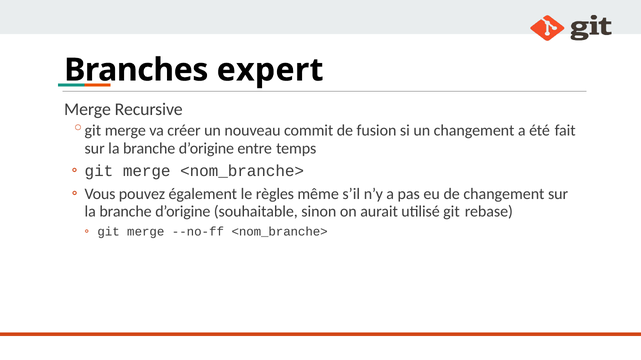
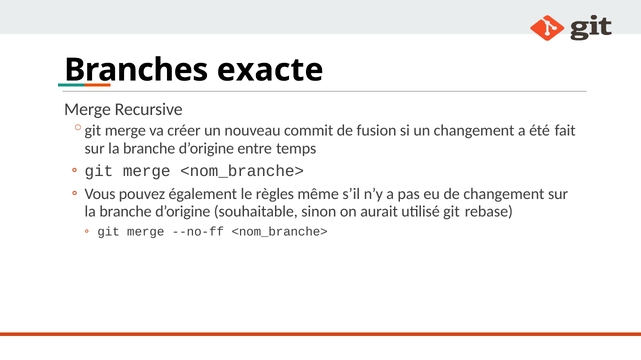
expert: expert -> exacte (270, 70)
